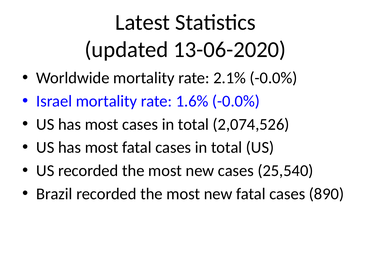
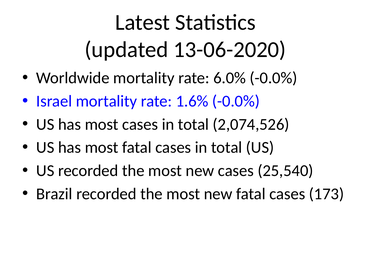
2.1%: 2.1% -> 6.0% (230, 78)
890: 890 -> 173 (326, 193)
